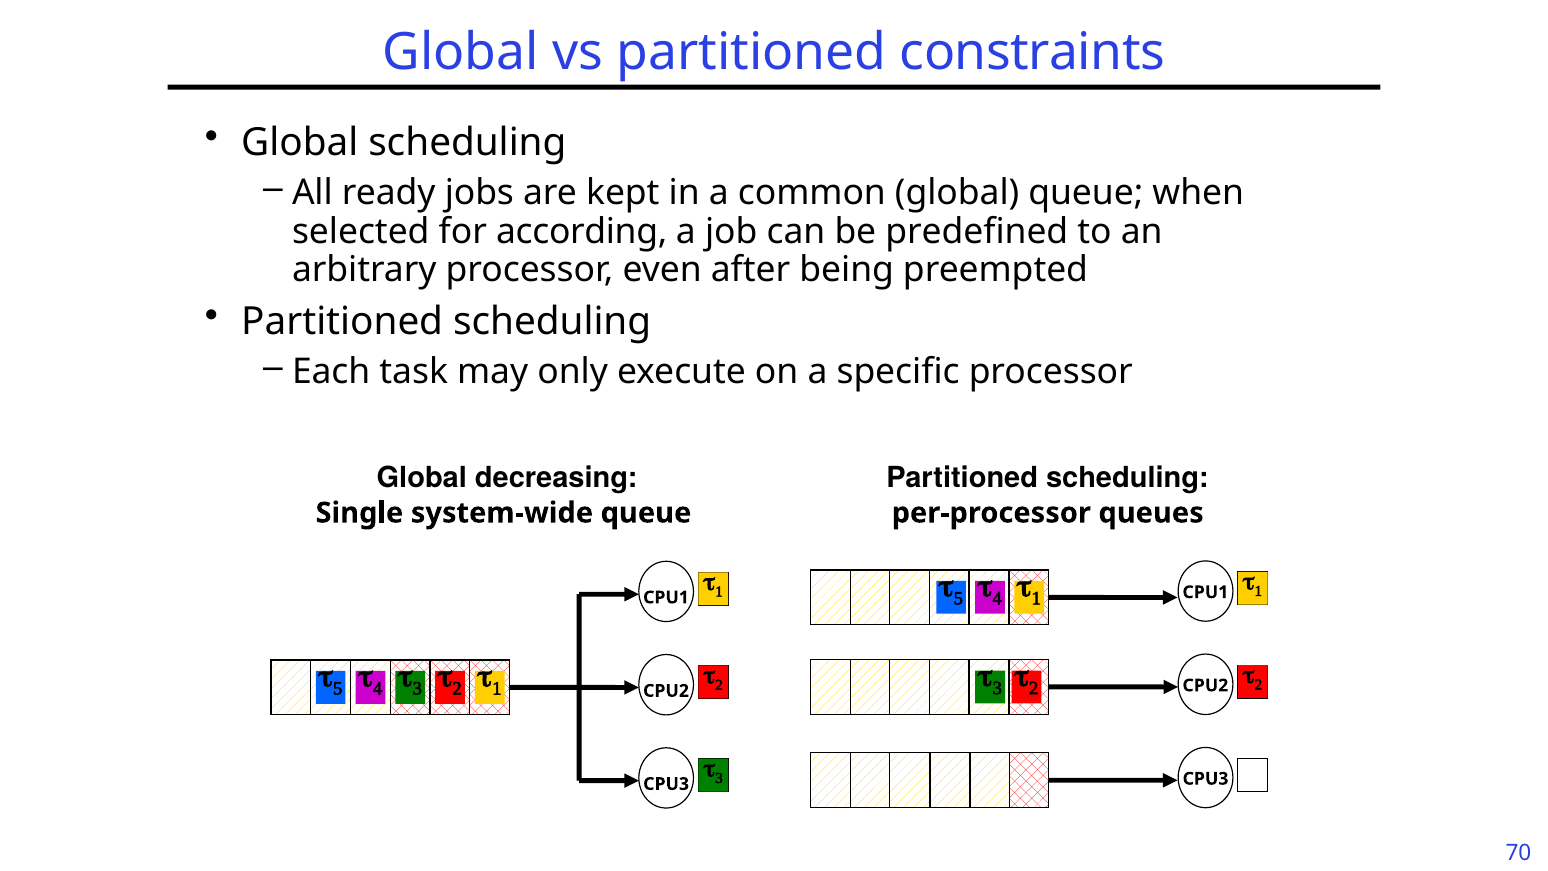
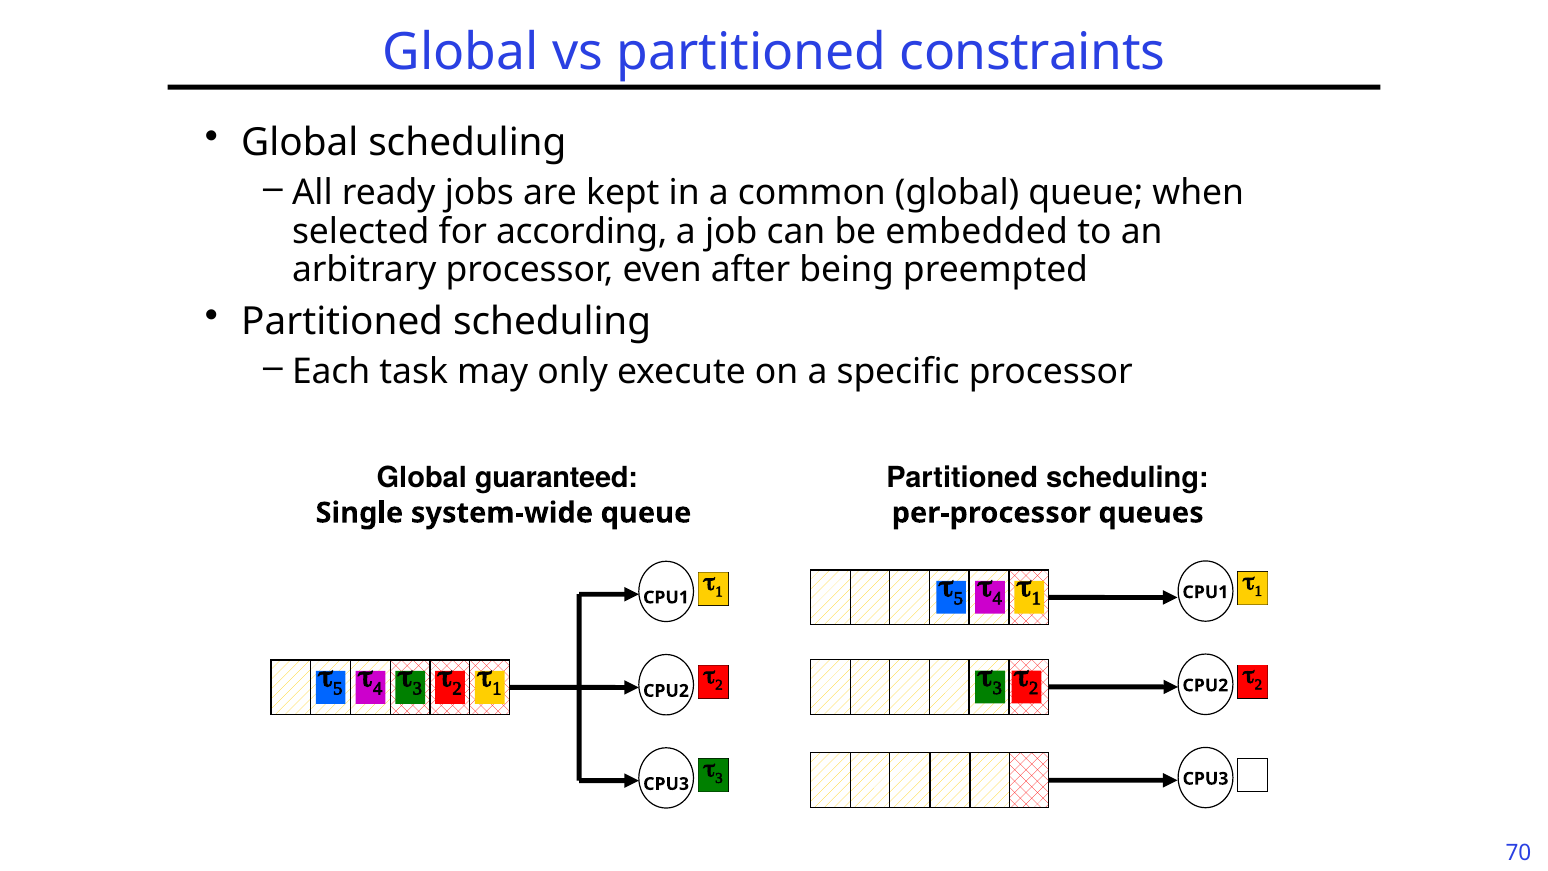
predefined: predefined -> embedded (977, 231)
decreasing: decreasing -> guaranteed (556, 478)
